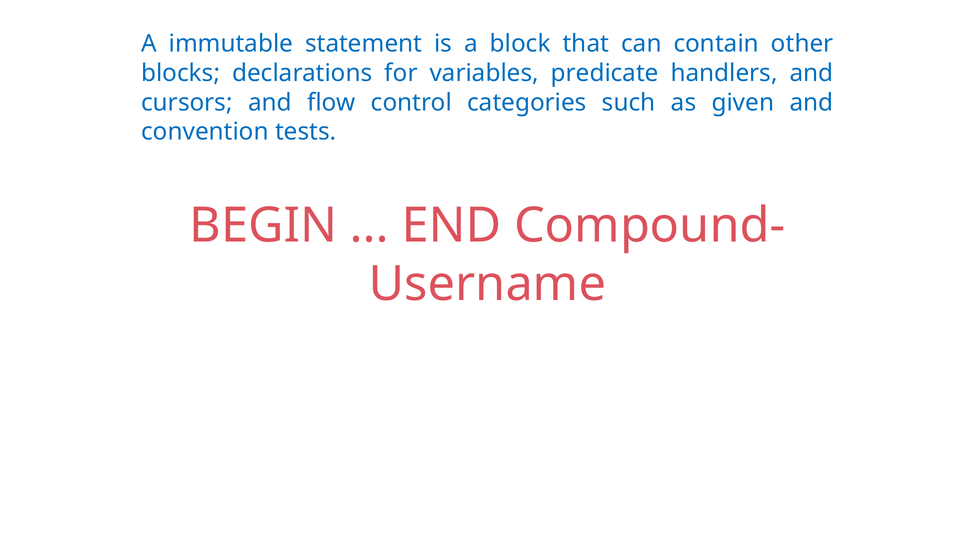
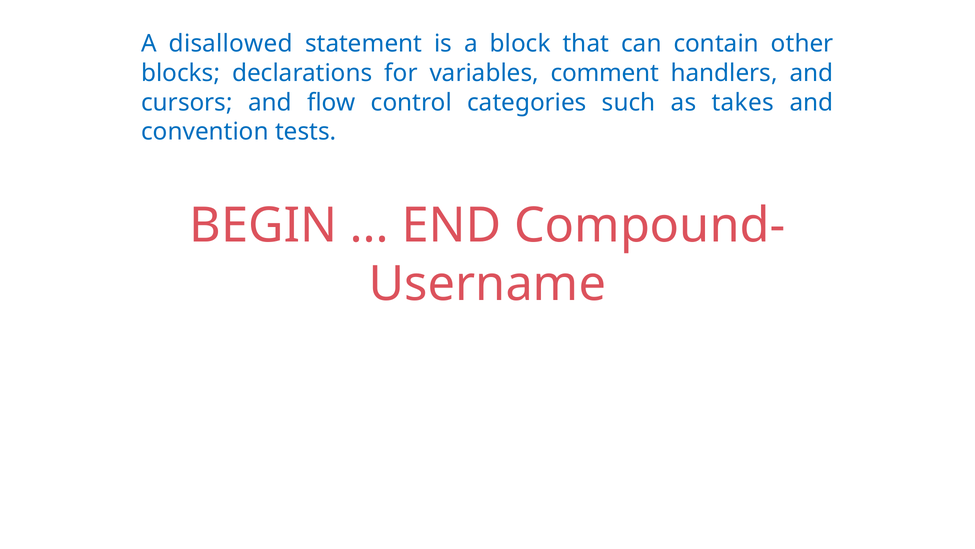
immutable: immutable -> disallowed (231, 44)
predicate: predicate -> comment (605, 73)
given: given -> takes (743, 102)
